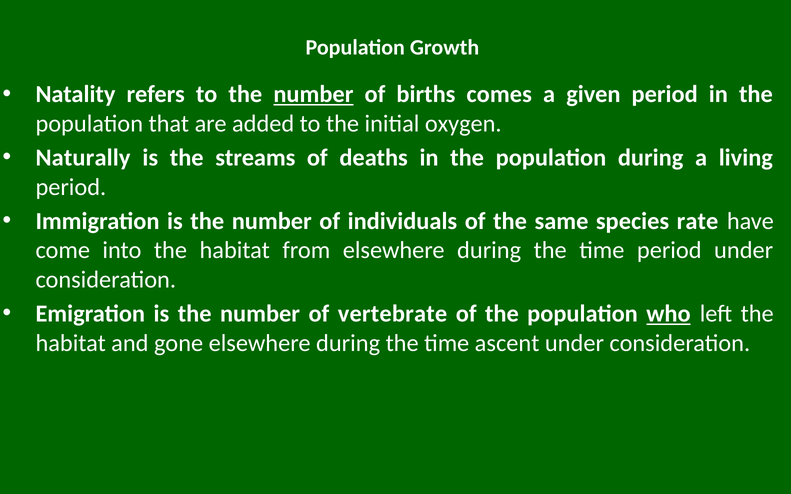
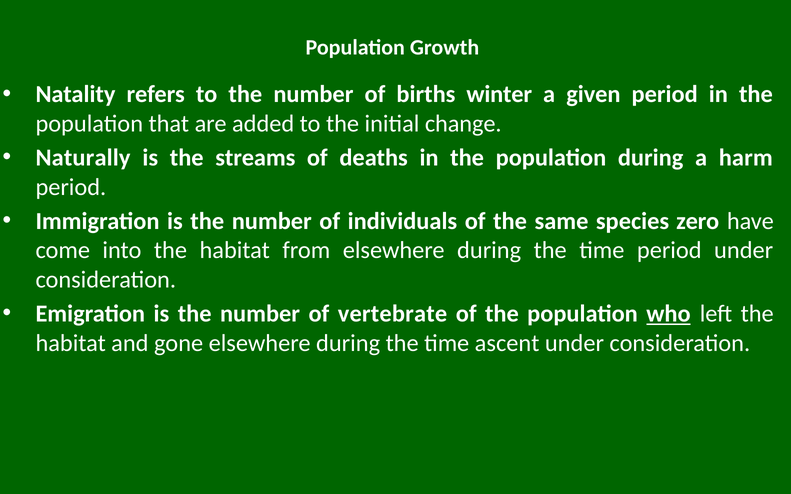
number underline: present -> none (313, 94)
comes: comes -> winter (499, 94)
oxygen: oxygen -> change (463, 124)
living: living -> harm (746, 158)
rate: rate -> zero (698, 221)
